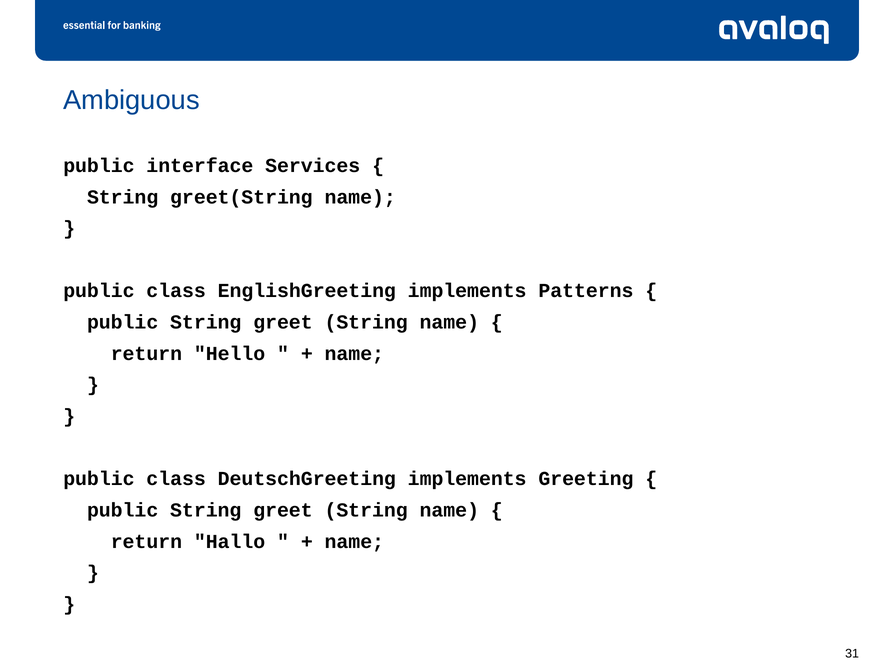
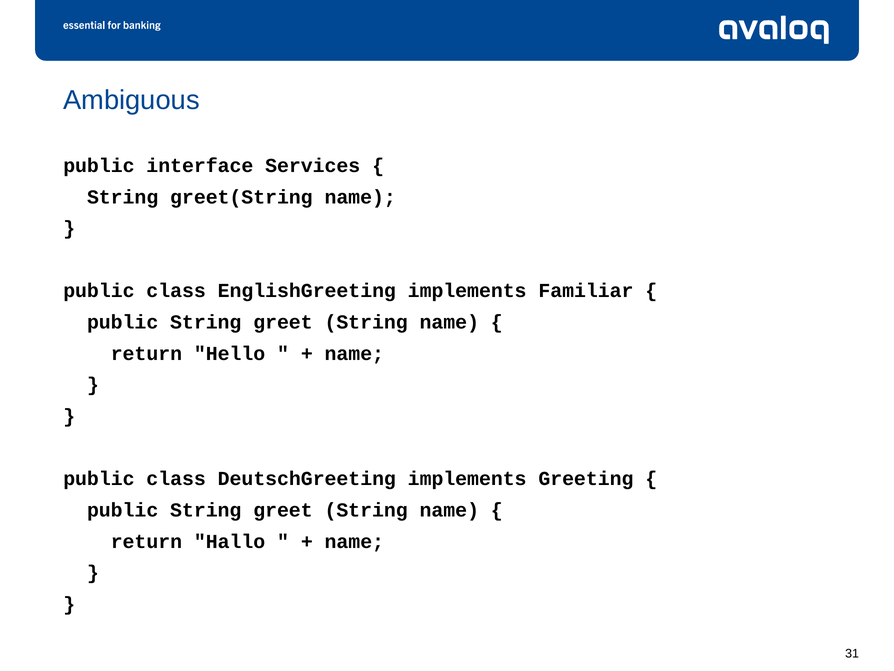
Patterns: Patterns -> Familiar (586, 291)
